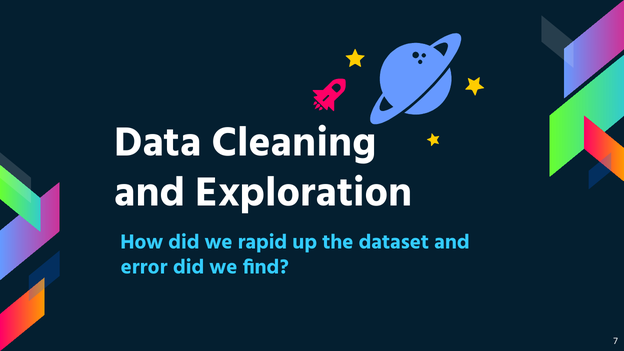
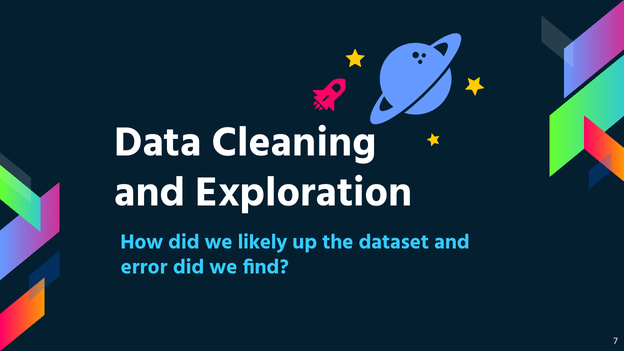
rapid: rapid -> likely (263, 242)
